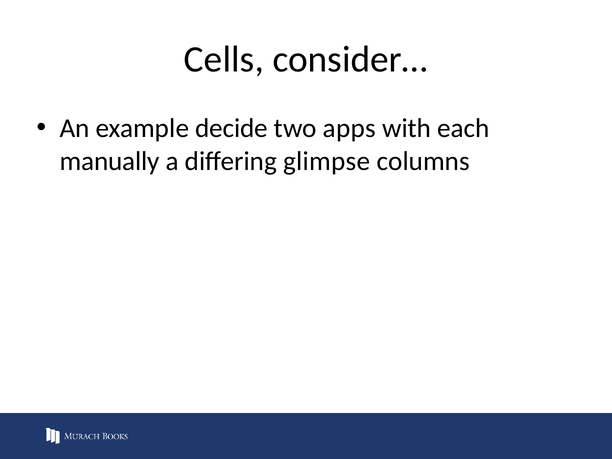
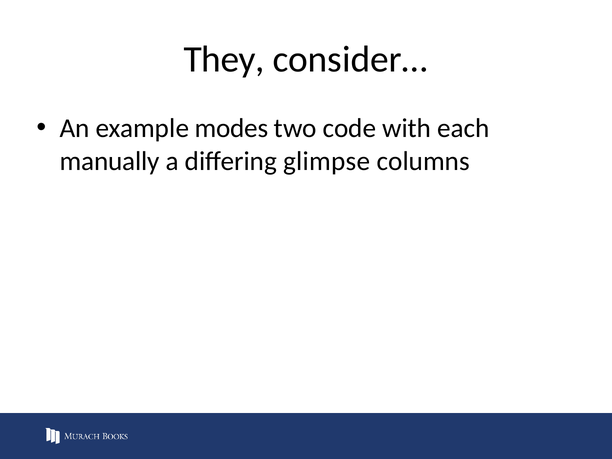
Cells: Cells -> They (224, 59)
decide: decide -> modes (232, 128)
apps: apps -> code (349, 128)
